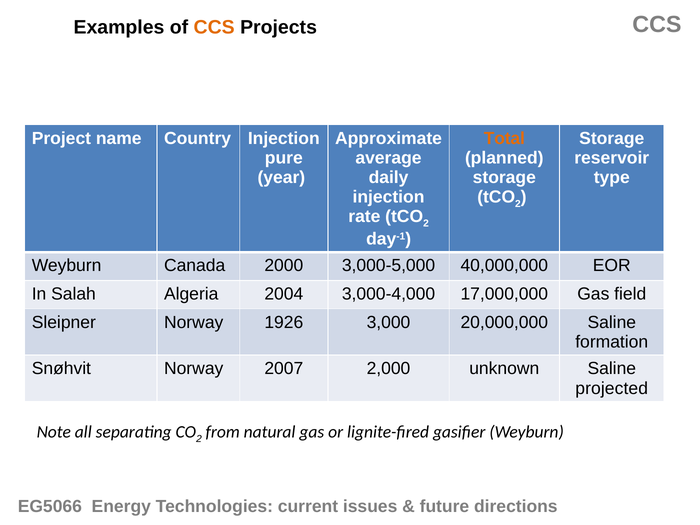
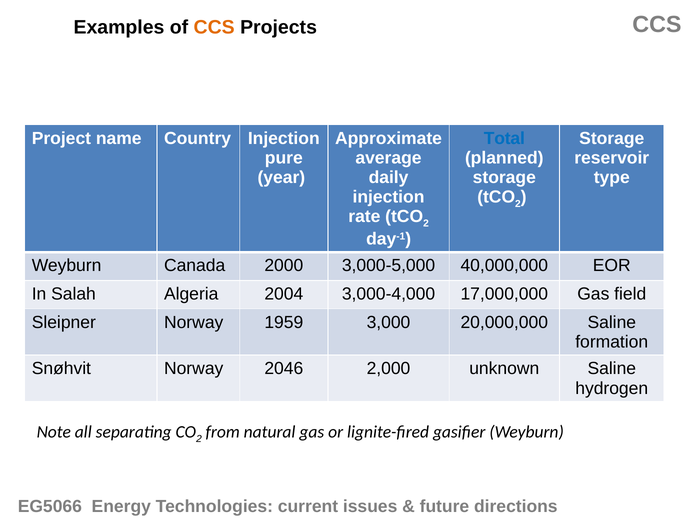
Total colour: orange -> blue (504, 138)
1926: 1926 -> 1959 (284, 322)
2007: 2007 -> 2046 (284, 369)
projected: projected -> hydrogen (612, 388)
